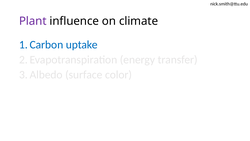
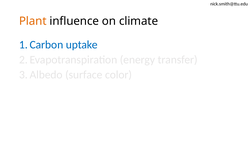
Plant colour: purple -> orange (33, 21)
